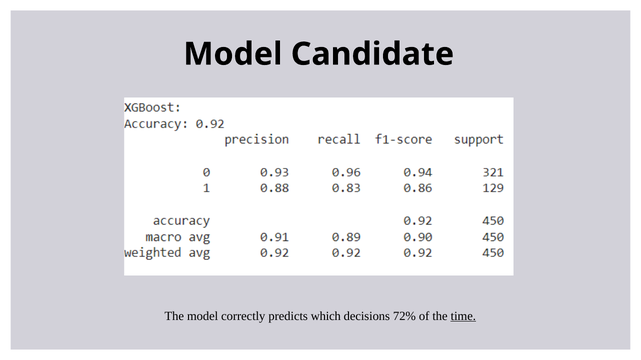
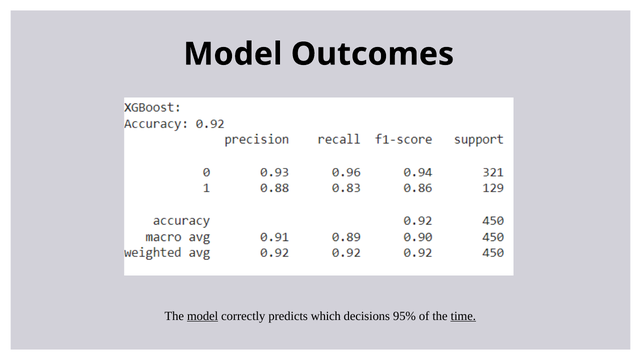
Candidate: Candidate -> Outcomes (372, 54)
model underline: none -> present (203, 316)
72%: 72% -> 95% (404, 316)
